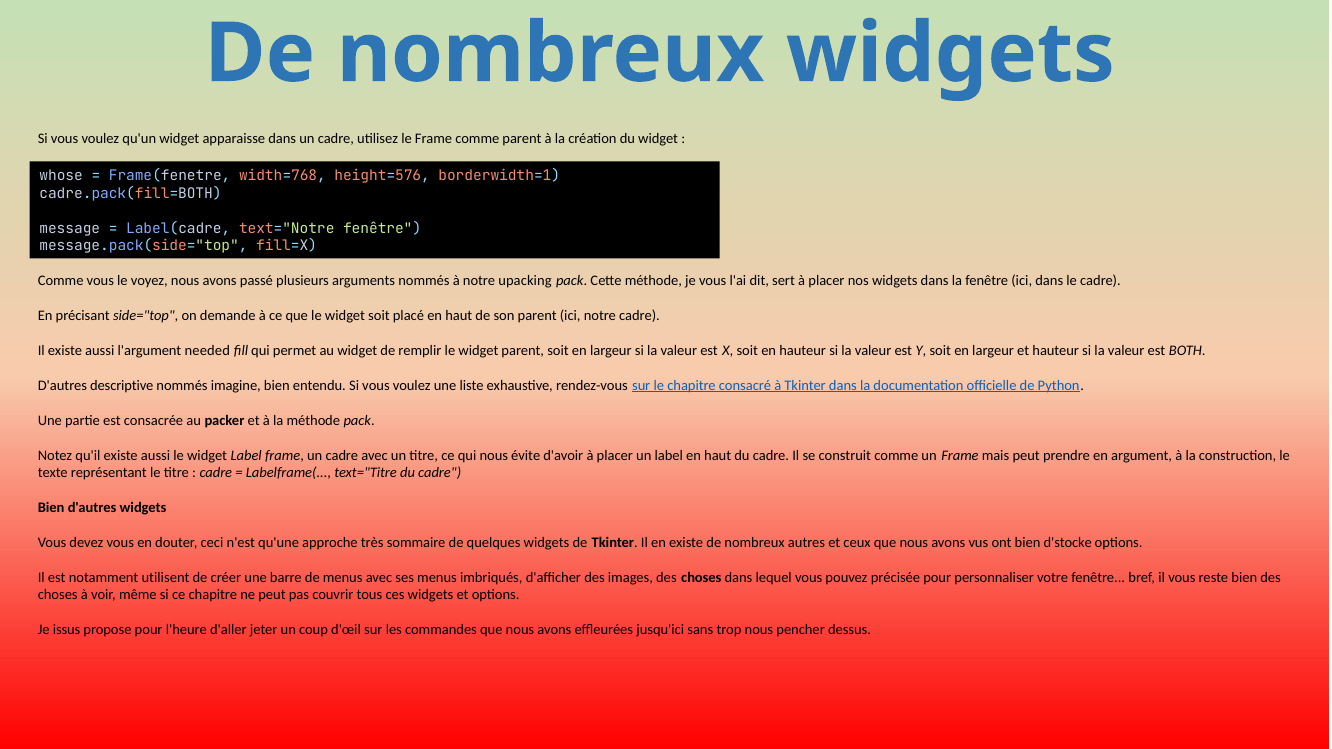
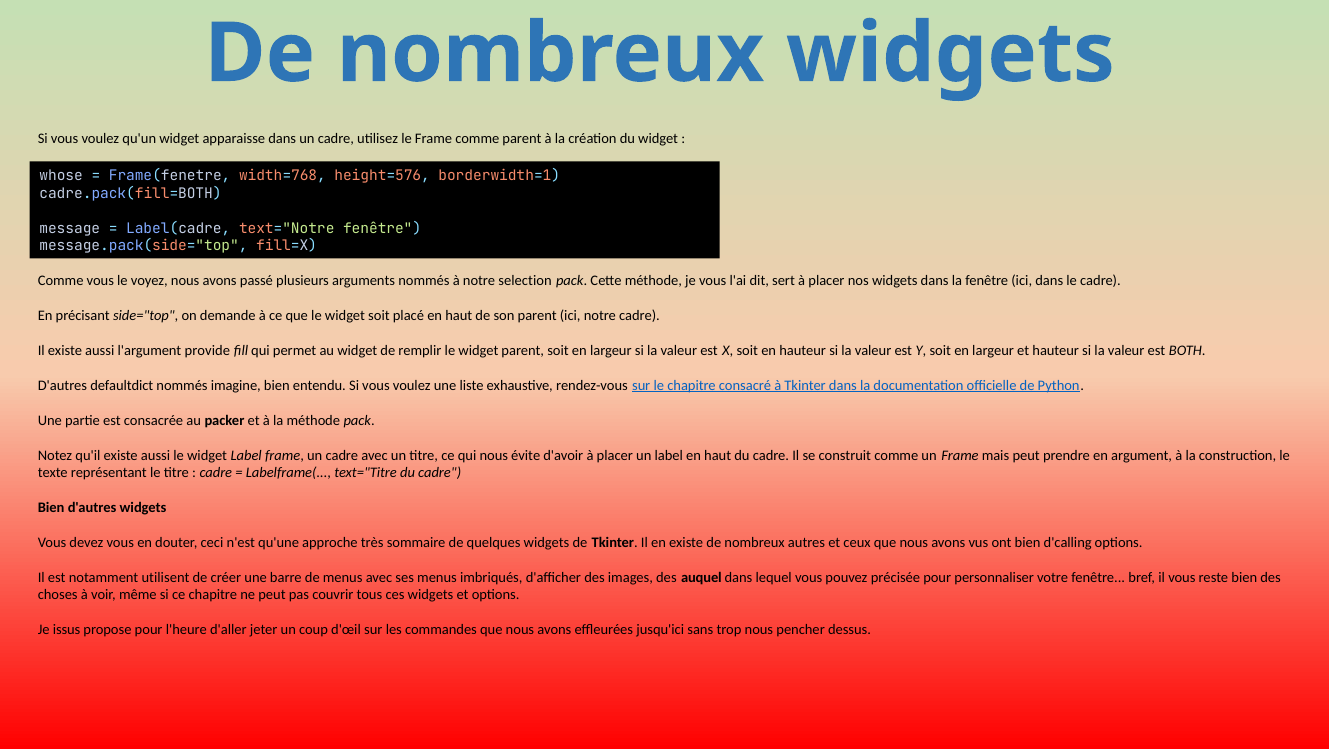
upacking: upacking -> selection (525, 281)
needed: needed -> provide (207, 350)
descriptive: descriptive -> defaultdict (122, 385)
d'stocke: d'stocke -> d'calling (1068, 543)
images des choses: choses -> auquel (701, 578)
